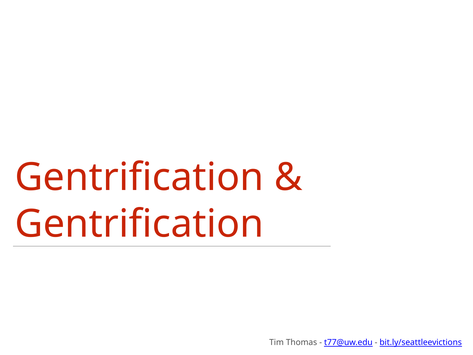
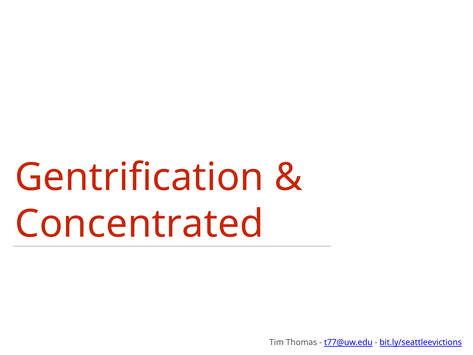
Gentrification: Gentrification -> Concentrated (139, 224)
